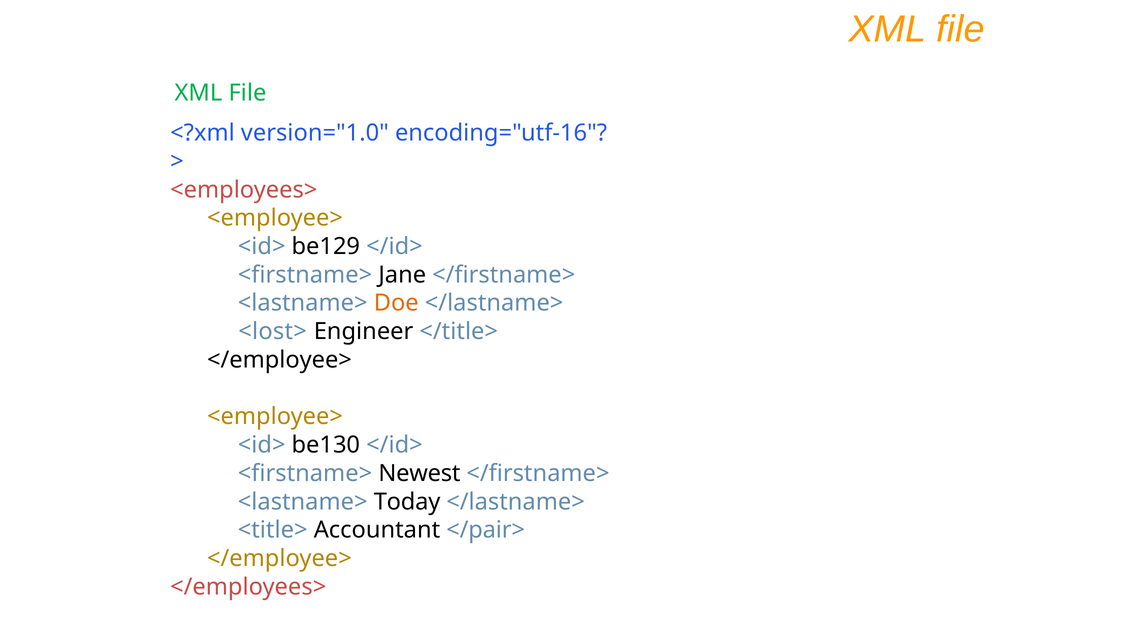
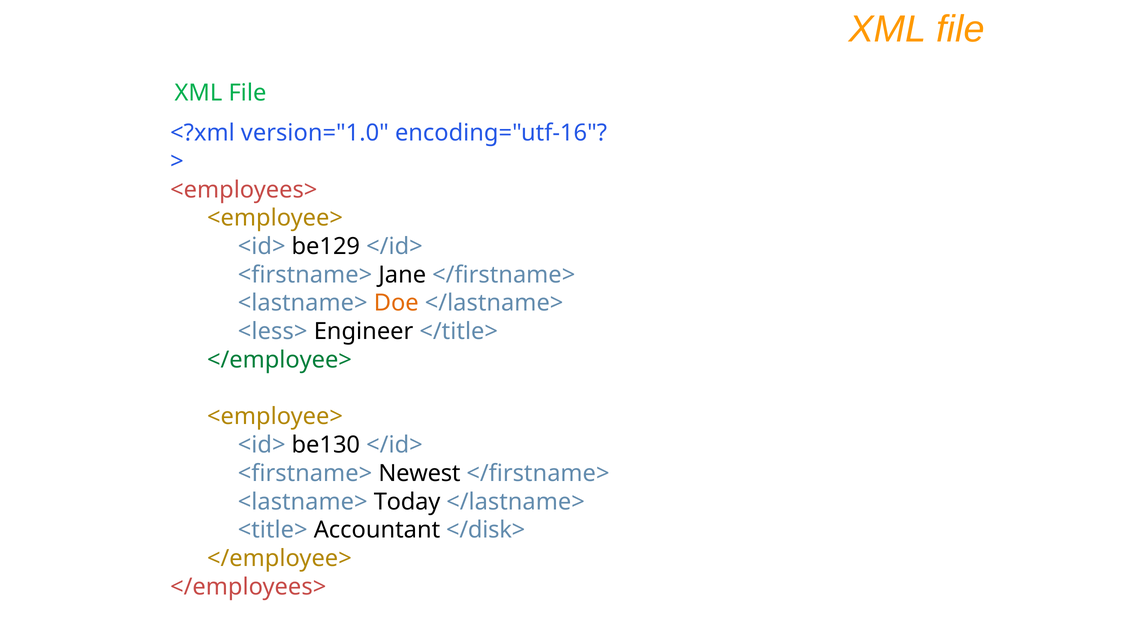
<lost>: <lost> -> <less> (273, 332)
</employee> colour: black -> green (279, 360)
</pair>: </pair> -> </disk> (486, 530)
